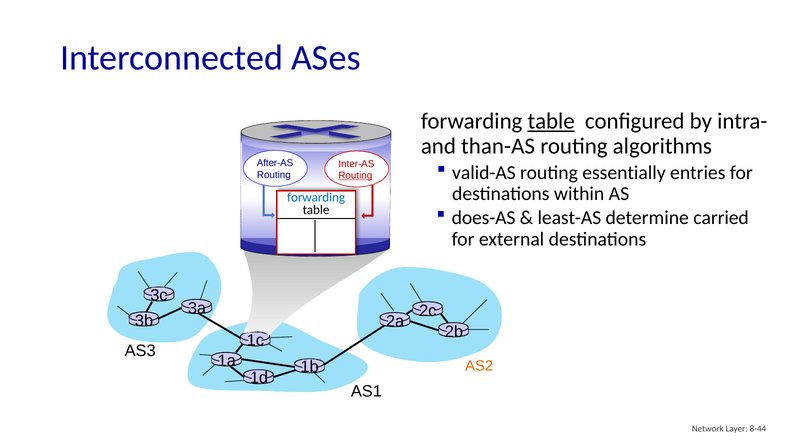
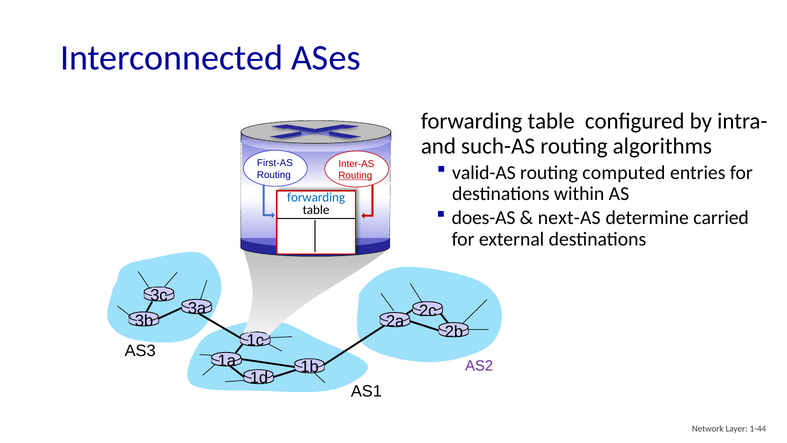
table underline: present -> none (551, 121)
than-AS: than-AS -> such-AS (498, 146)
After-AS: After-AS -> First-AS (275, 163)
essentially: essentially -> computed (624, 173)
least-AS: least-AS -> next-AS (569, 218)
AS2 colour: orange -> purple (479, 365)
8-44: 8-44 -> 1-44 (758, 428)
